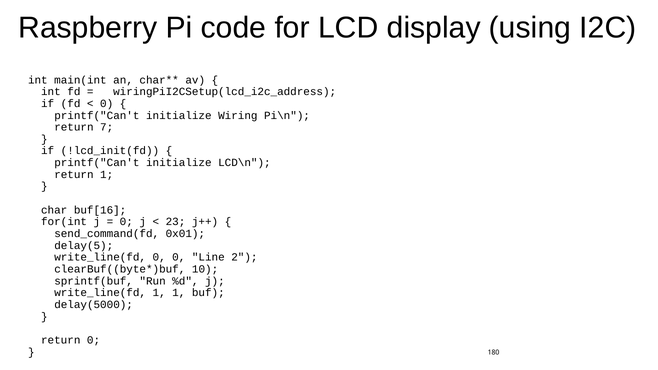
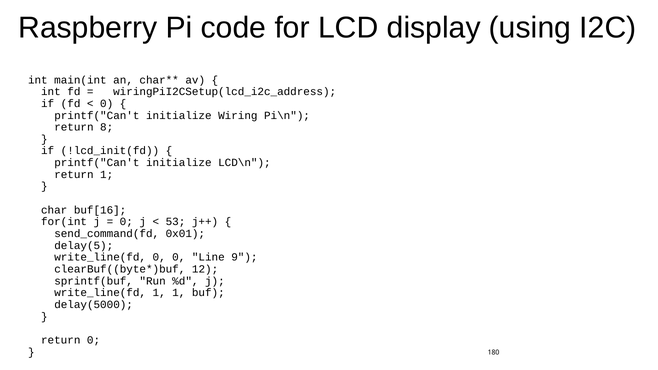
7: 7 -> 8 (107, 127)
23: 23 -> 53 (176, 222)
2: 2 -> 9 (244, 257)
10: 10 -> 12 (205, 269)
